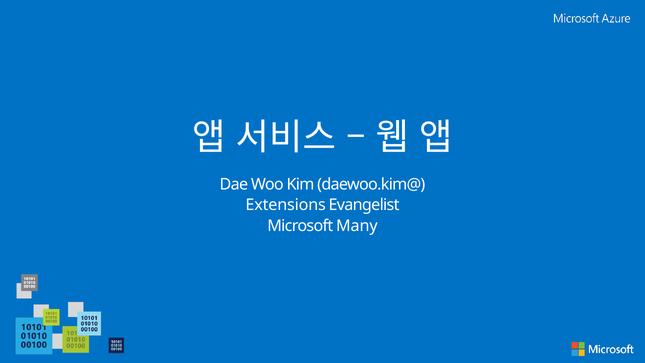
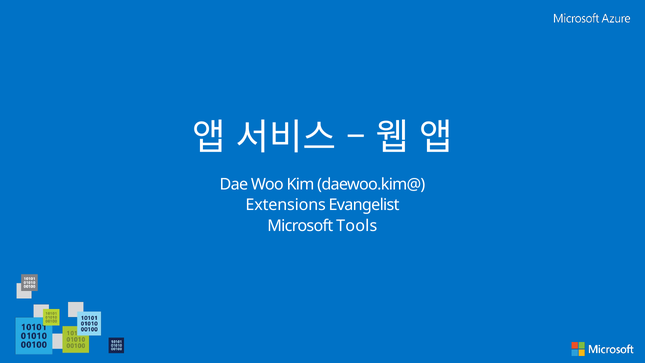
Many: Many -> Tools (357, 226)
